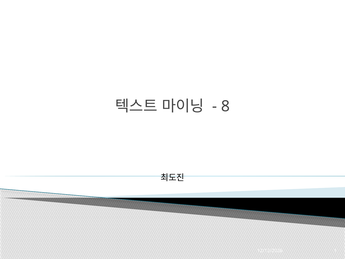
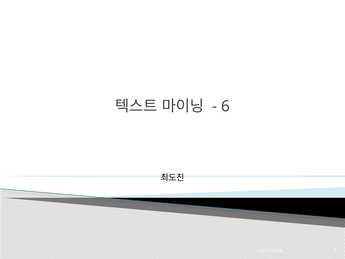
8: 8 -> 6 (225, 106)
